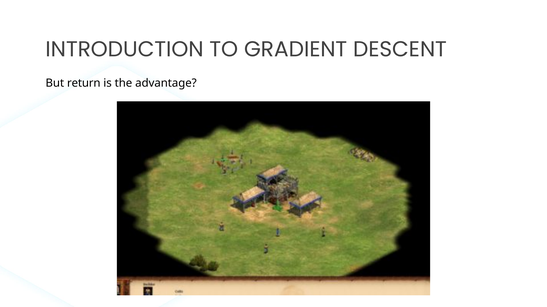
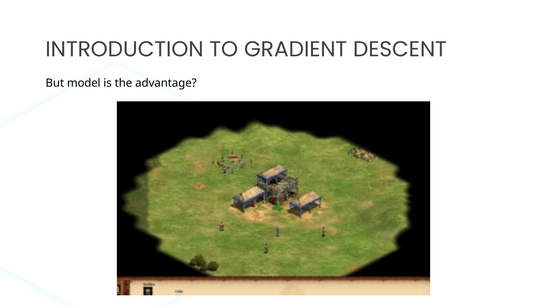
return: return -> model (84, 83)
